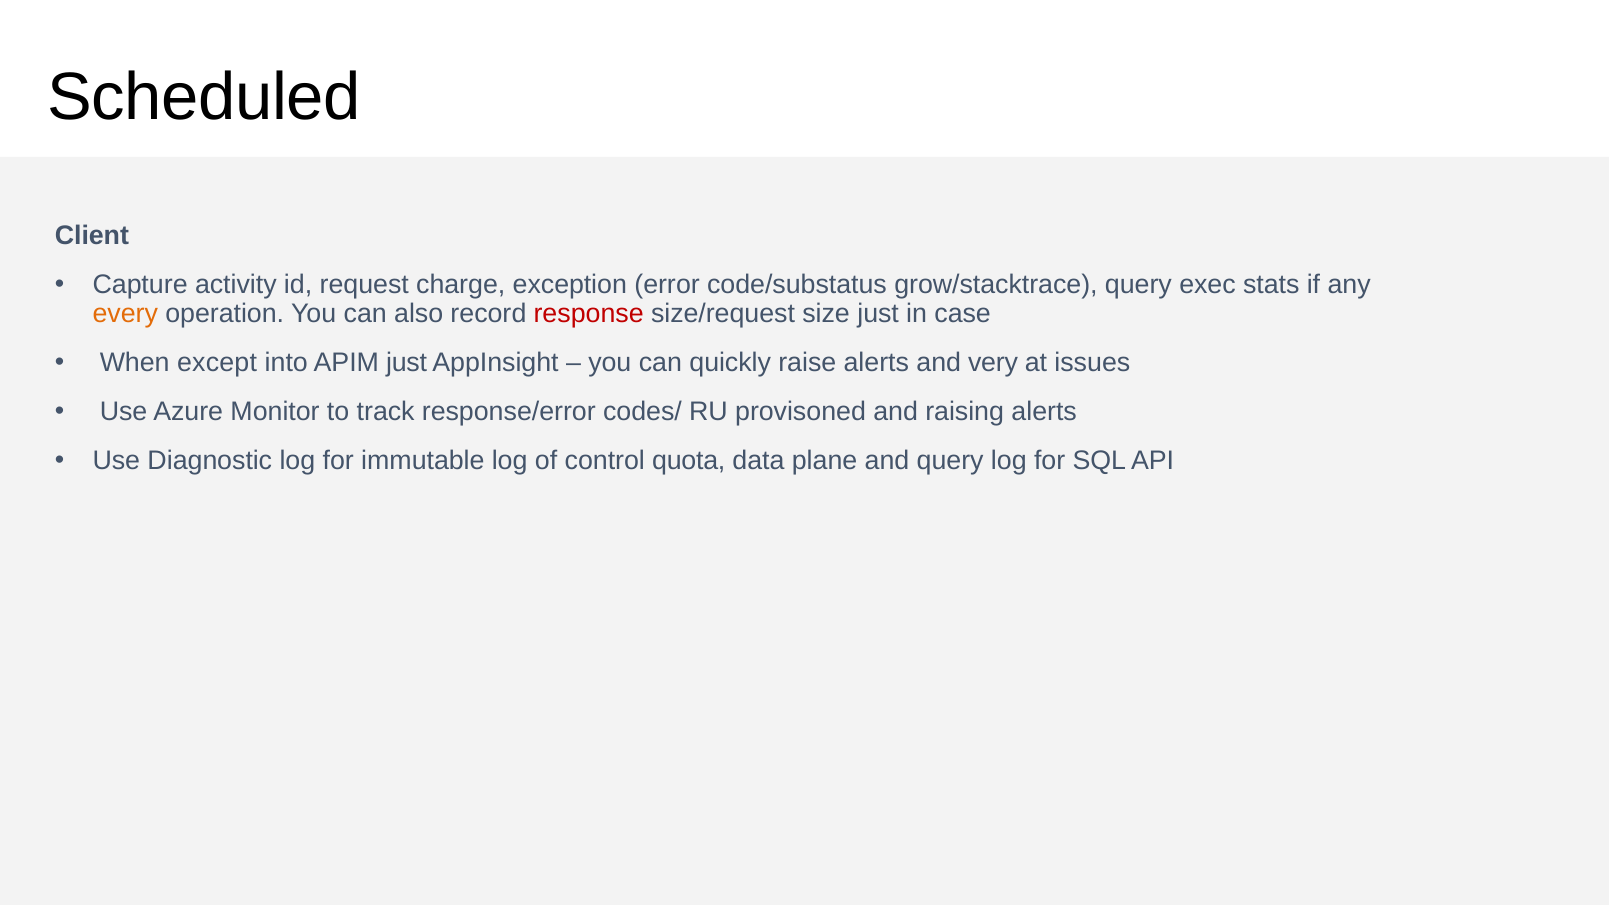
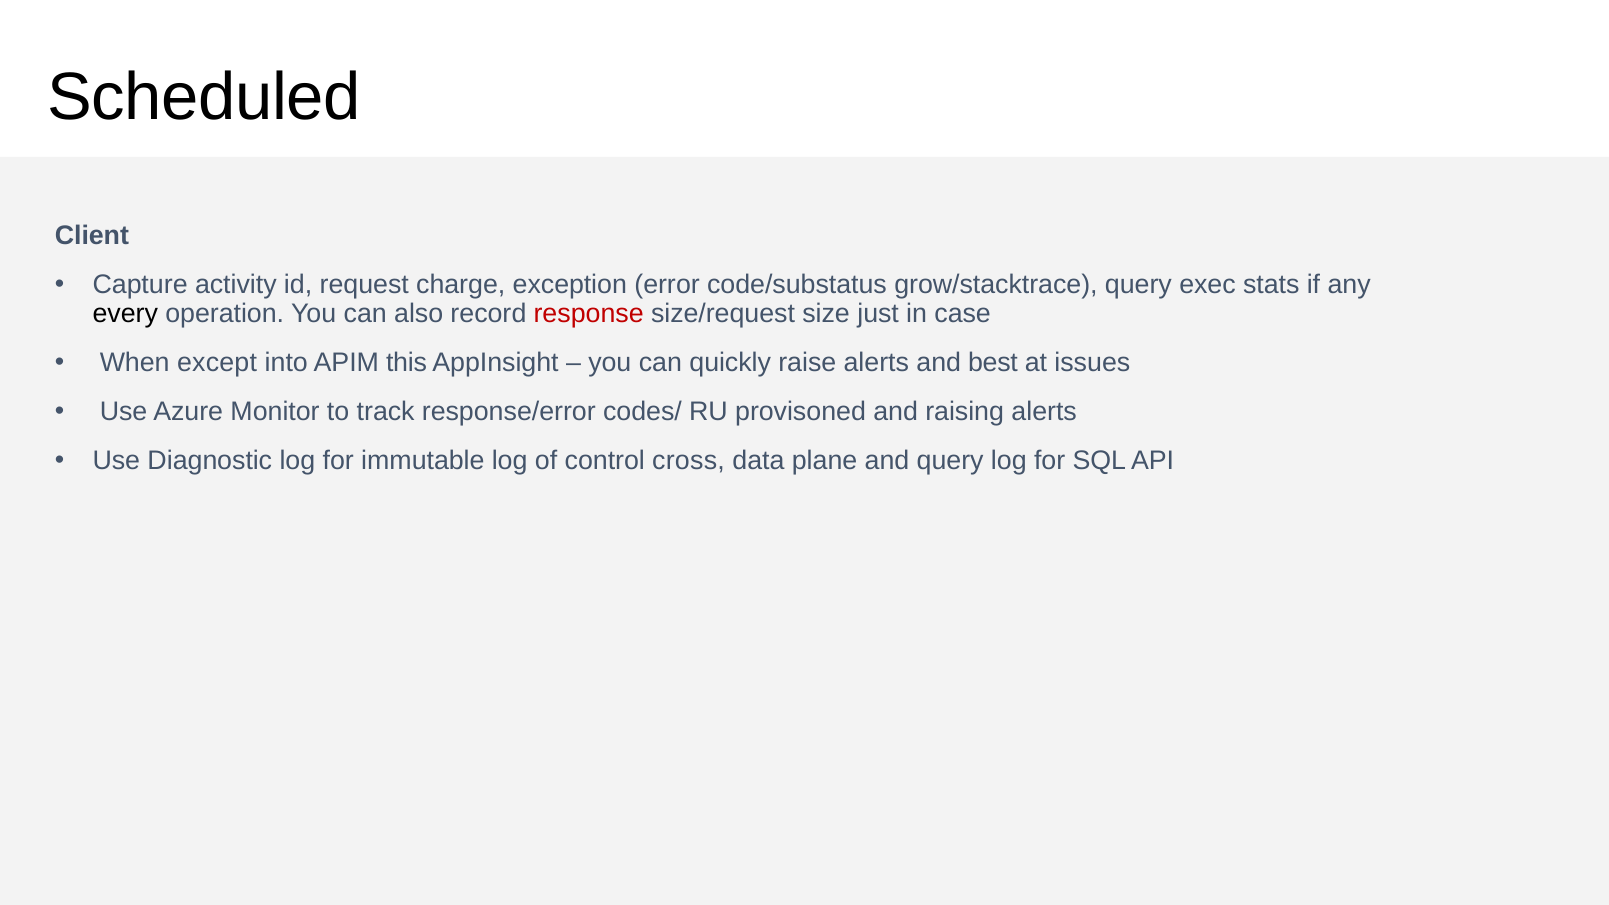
every colour: orange -> black (125, 313)
APIM just: just -> this (407, 362)
very: very -> best (993, 362)
quota: quota -> cross (688, 460)
